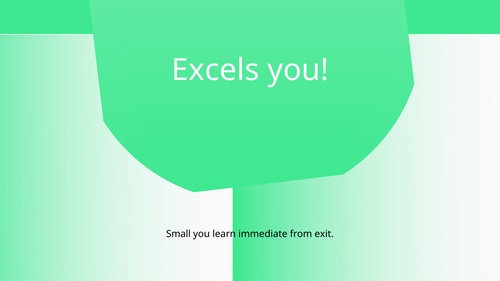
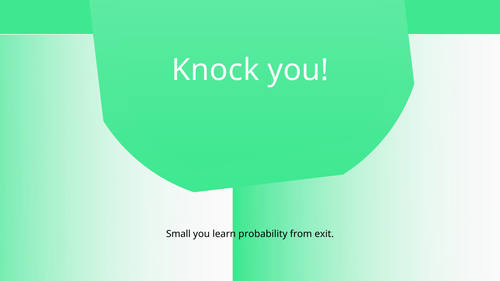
Excels: Excels -> Knock (215, 70)
immediate: immediate -> probability (263, 234)
